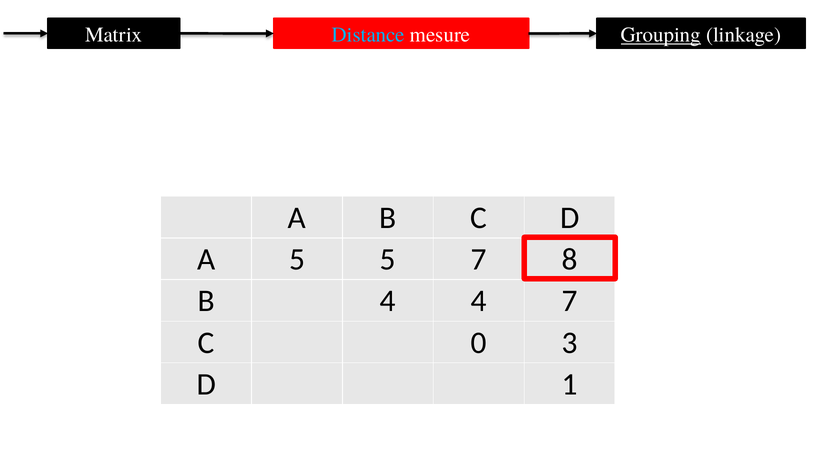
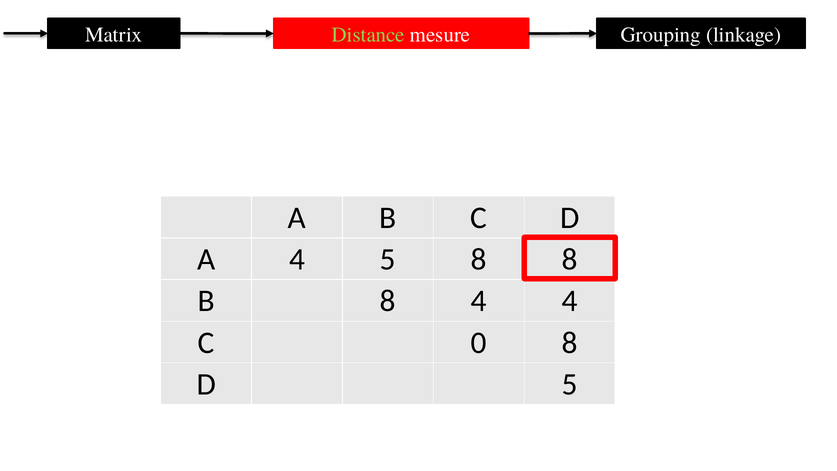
Distance colour: light blue -> light green (368, 35)
Grouping underline: present -> none (661, 35)
A 5: 5 -> 4 (297, 259)
5 7: 7 -> 8 (479, 259)
B 4: 4 -> 8 (388, 301)
4 7: 7 -> 4 (570, 301)
0 3: 3 -> 8 (570, 343)
D 1: 1 -> 5 (570, 384)
